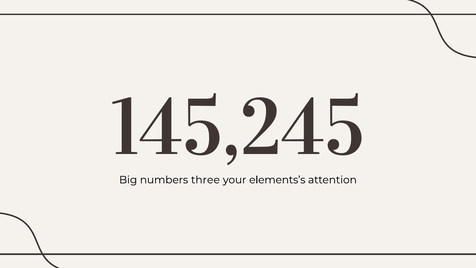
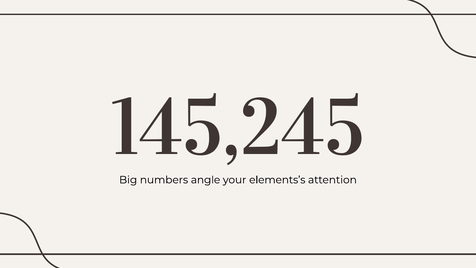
three: three -> angle (206, 180)
